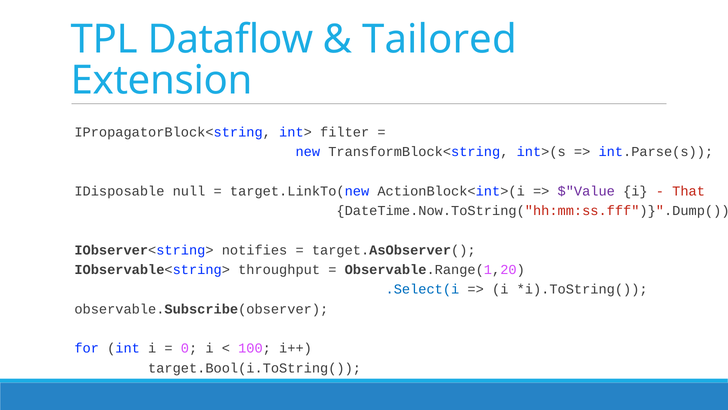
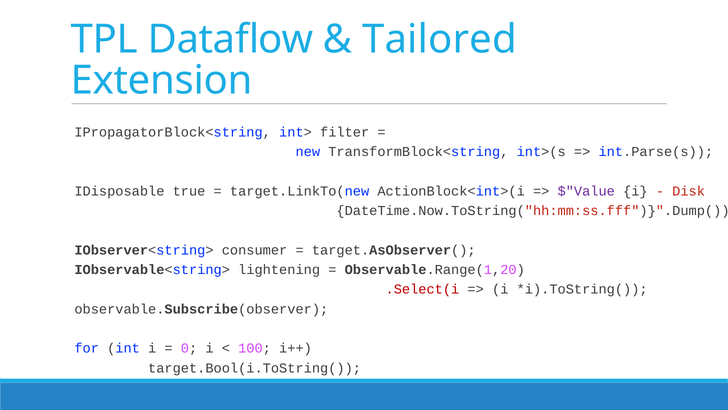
null: null -> true (189, 191)
That: That -> Disk (689, 191)
notifies: notifies -> consumer (255, 250)
throughput: throughput -> lightening (279, 269)
.Select(i colour: blue -> red (422, 289)
